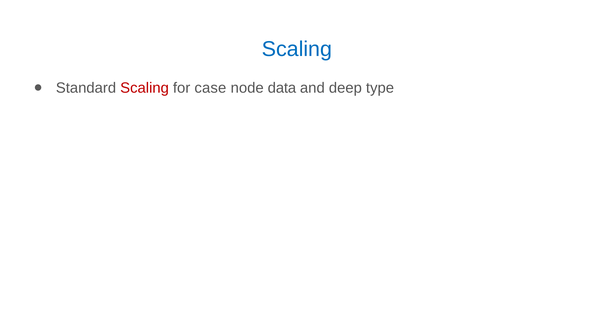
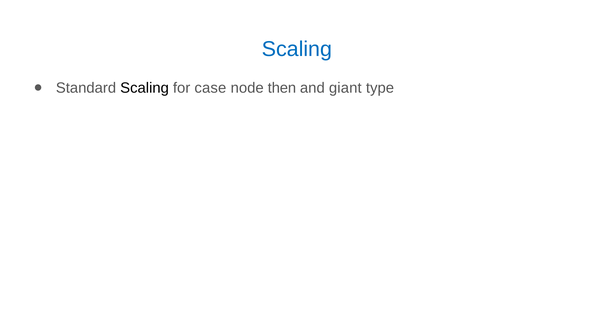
Scaling colour: red -> black (145, 88)
data: data -> then (282, 88)
deep: deep -> giant (345, 88)
